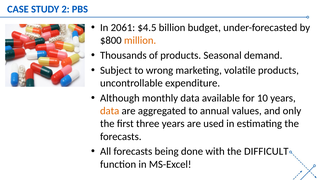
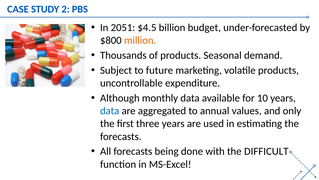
2061: 2061 -> 2051 (123, 28)
wrong: wrong -> future (159, 70)
data colour: orange -> blue (110, 111)
